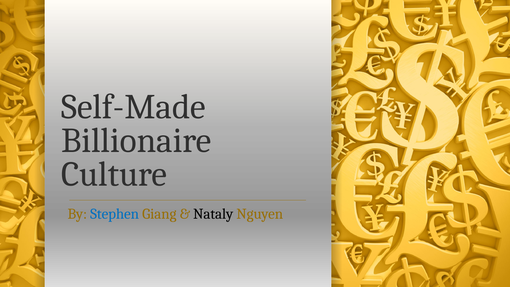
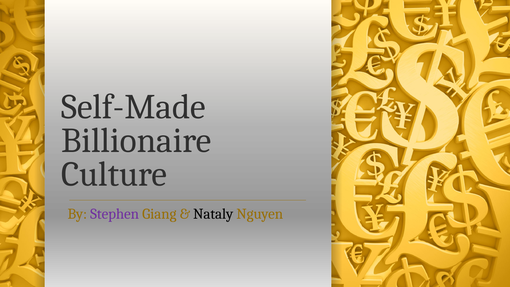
Stephen colour: blue -> purple (115, 214)
